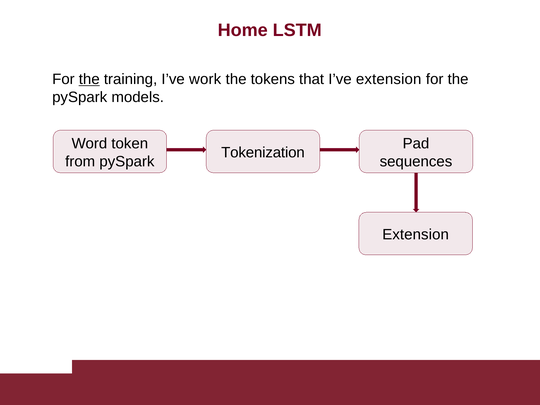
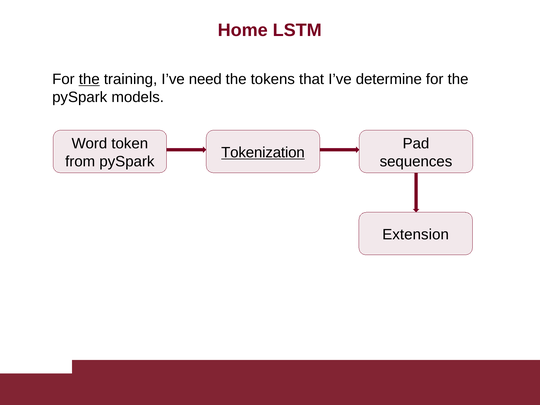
work: work -> need (205, 79)
I’ve extension: extension -> determine (389, 79)
Tokenization underline: none -> present (263, 152)
